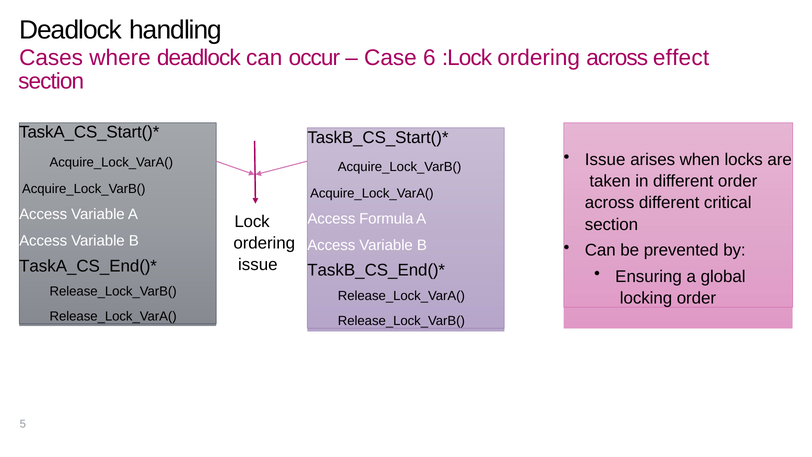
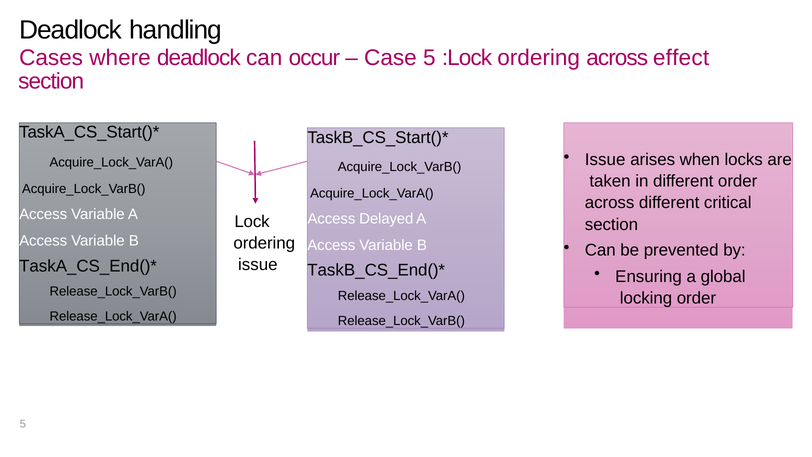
Case 6: 6 -> 5 (429, 58)
Formula: Formula -> Delayed (386, 219)
